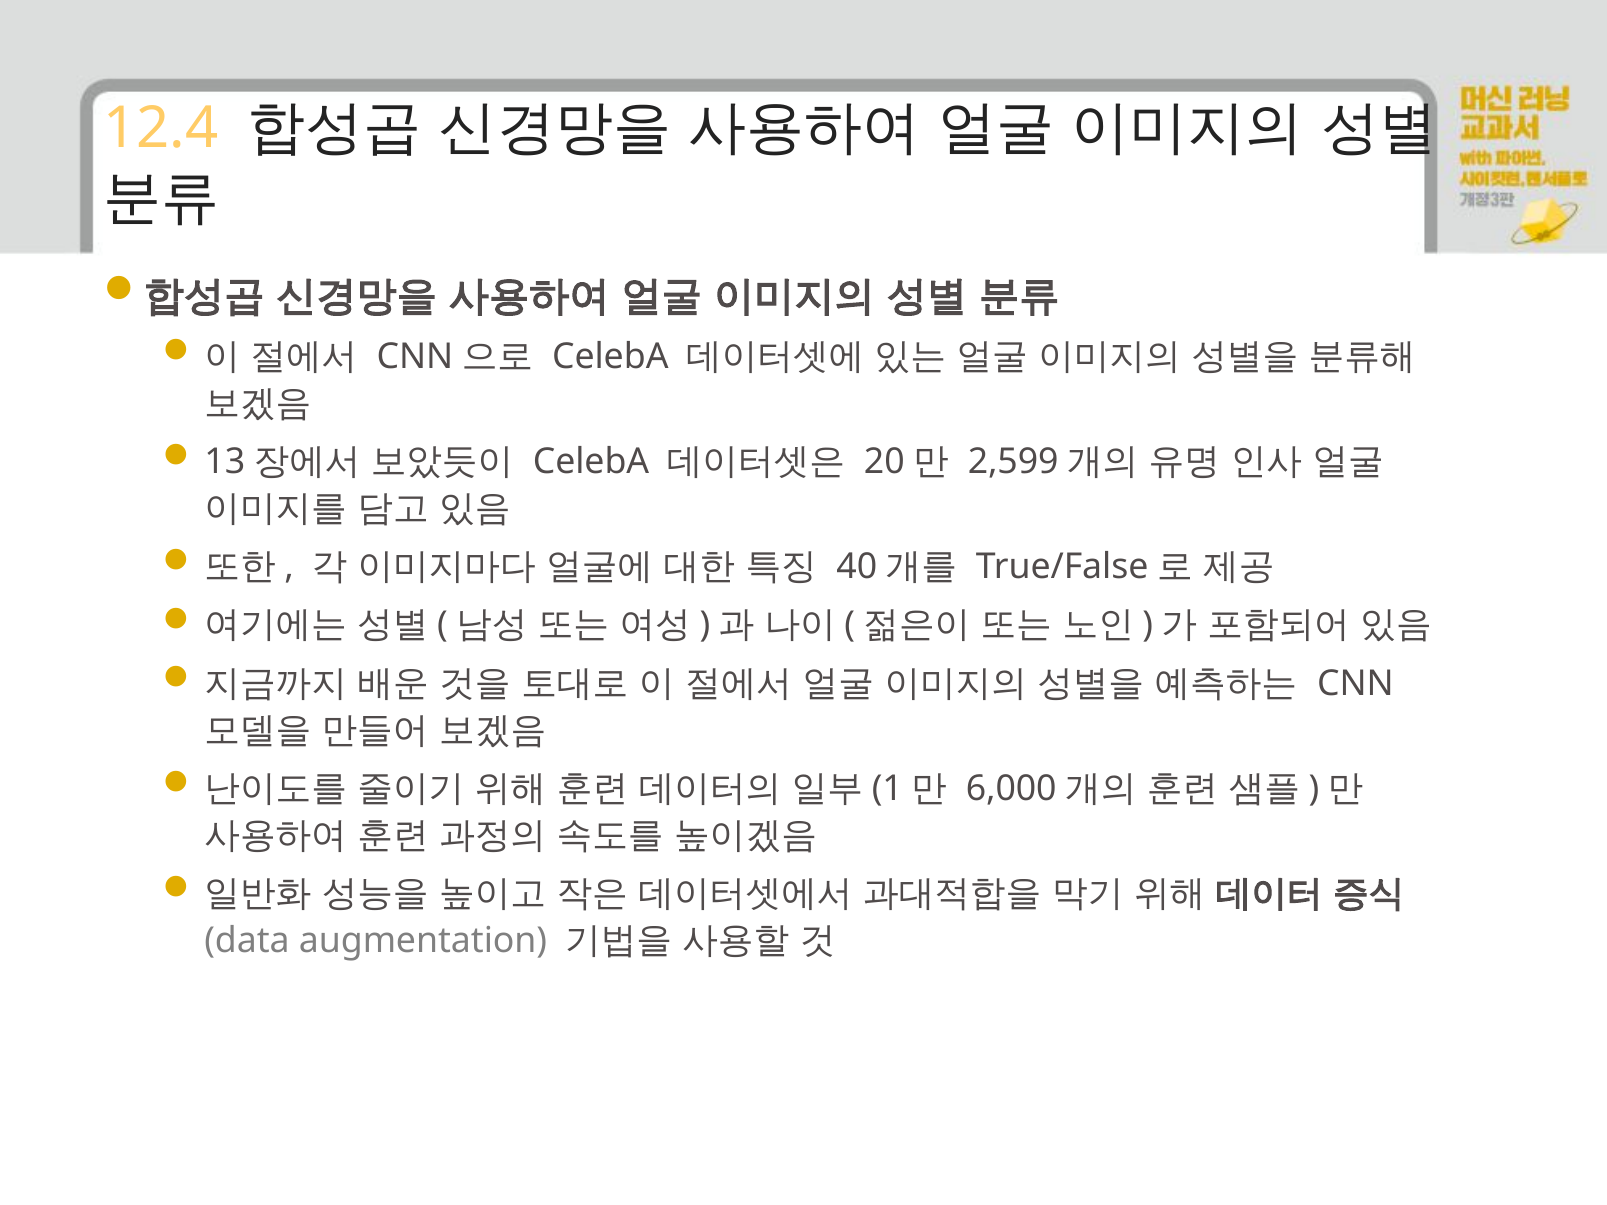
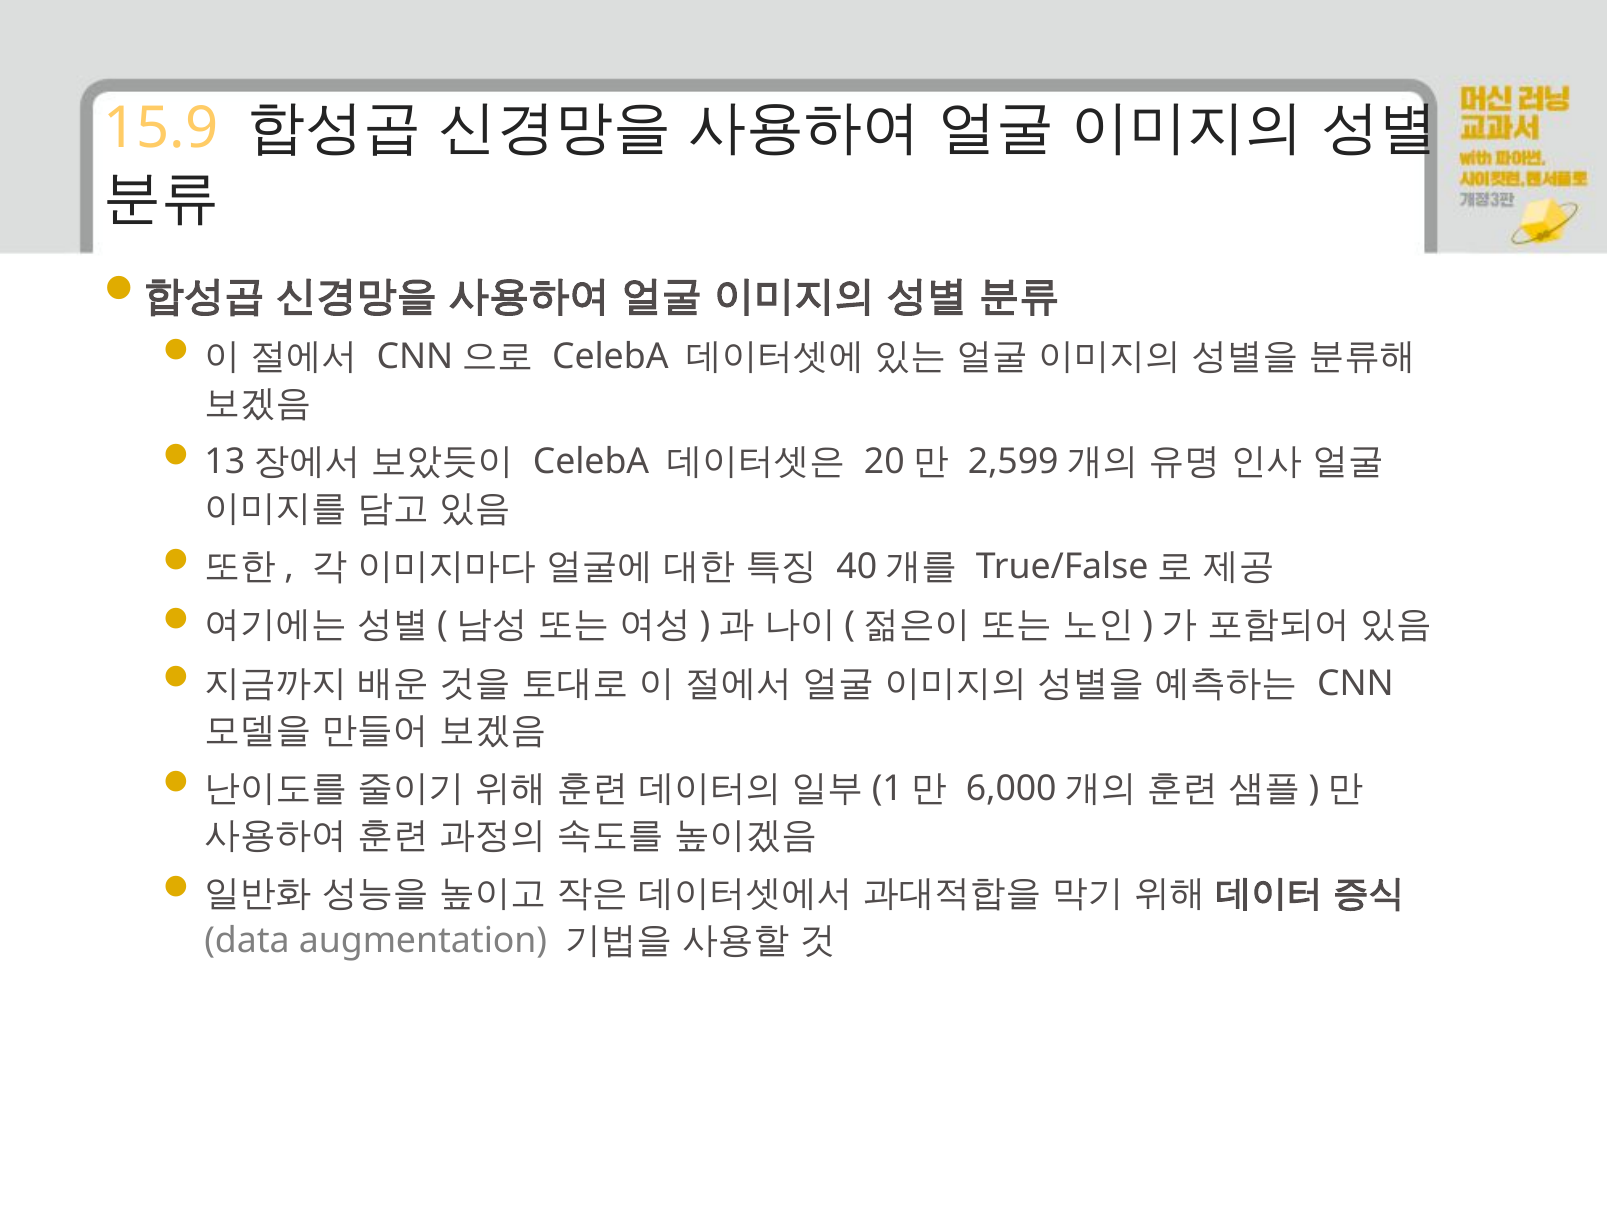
12.4: 12.4 -> 15.9 (161, 129)
